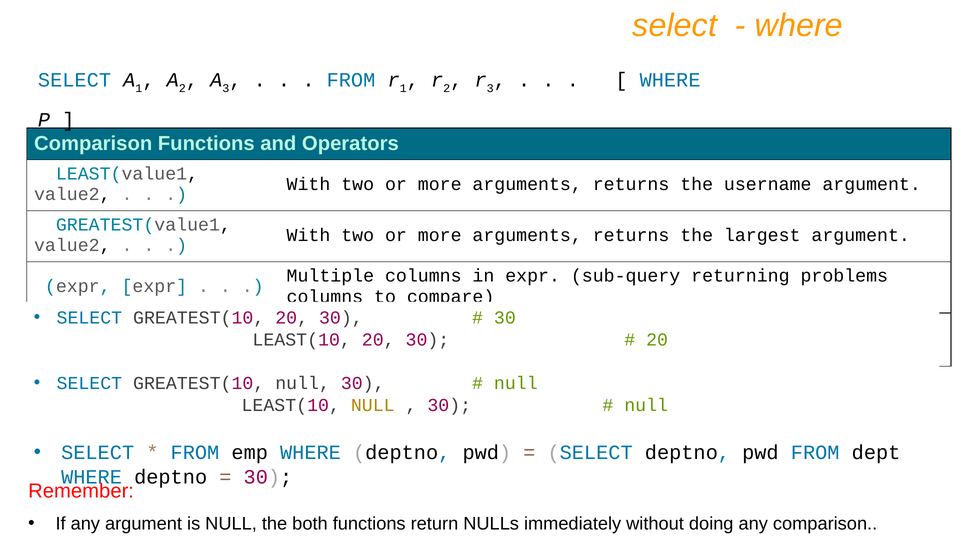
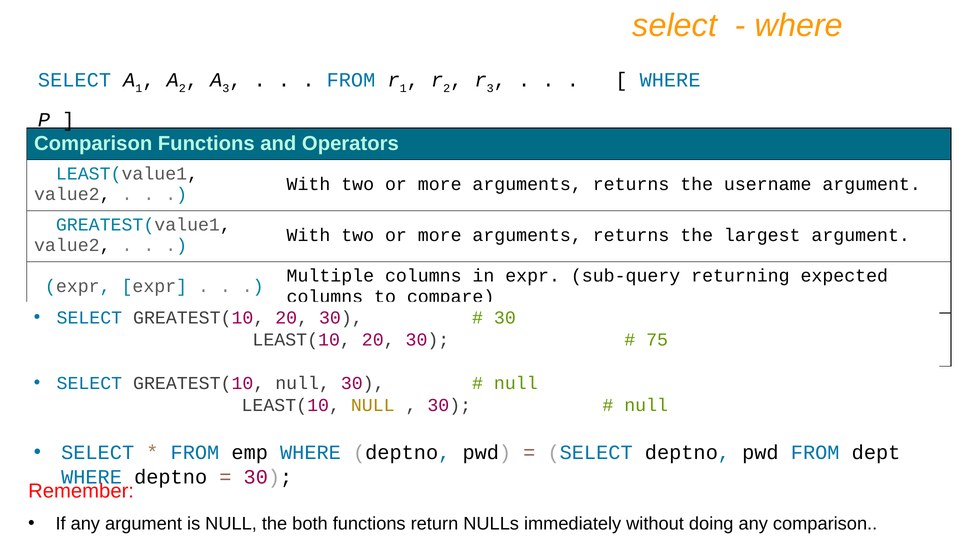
problems: problems -> expected (844, 276)
20: 20 -> 75 (657, 339)
